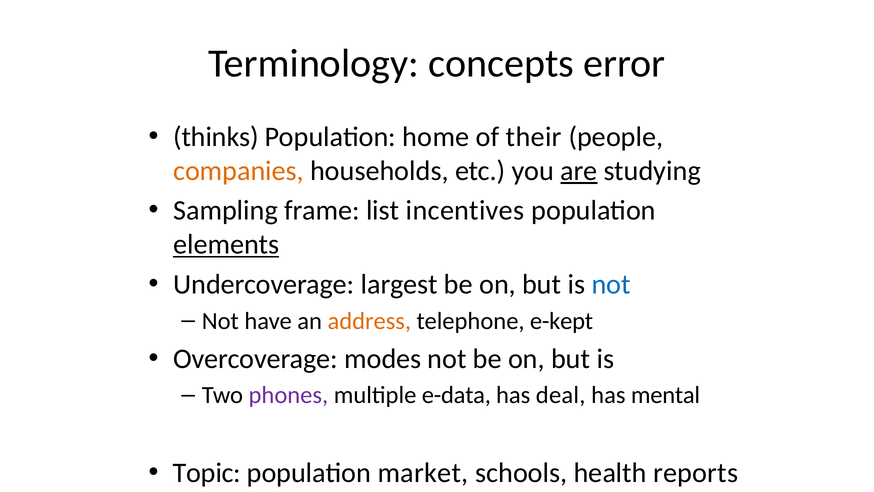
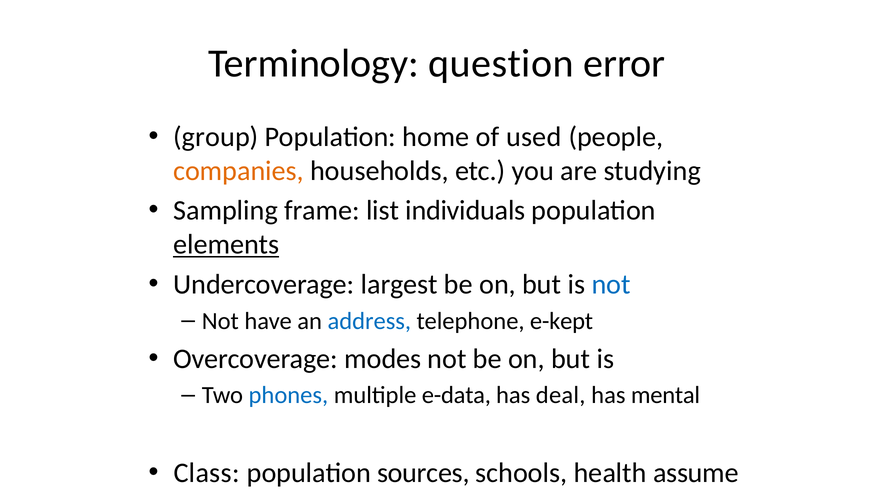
concepts: concepts -> question (501, 63)
thinks: thinks -> group (216, 137)
their: their -> used (534, 137)
are underline: present -> none (579, 171)
incentives: incentives -> individuals (465, 211)
address colour: orange -> blue (369, 321)
phones colour: purple -> blue (288, 395)
Topic: Topic -> Class (207, 473)
market: market -> sources (423, 473)
reports: reports -> assume (696, 473)
